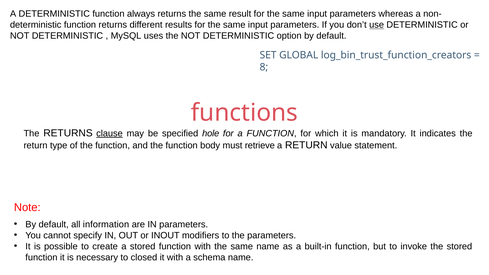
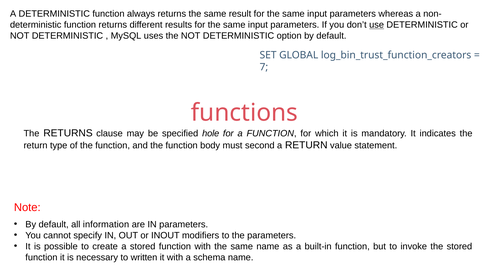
8: 8 -> 7 (264, 67)
clause underline: present -> none (110, 133)
retrieve: retrieve -> second (260, 146)
closed: closed -> written (144, 257)
